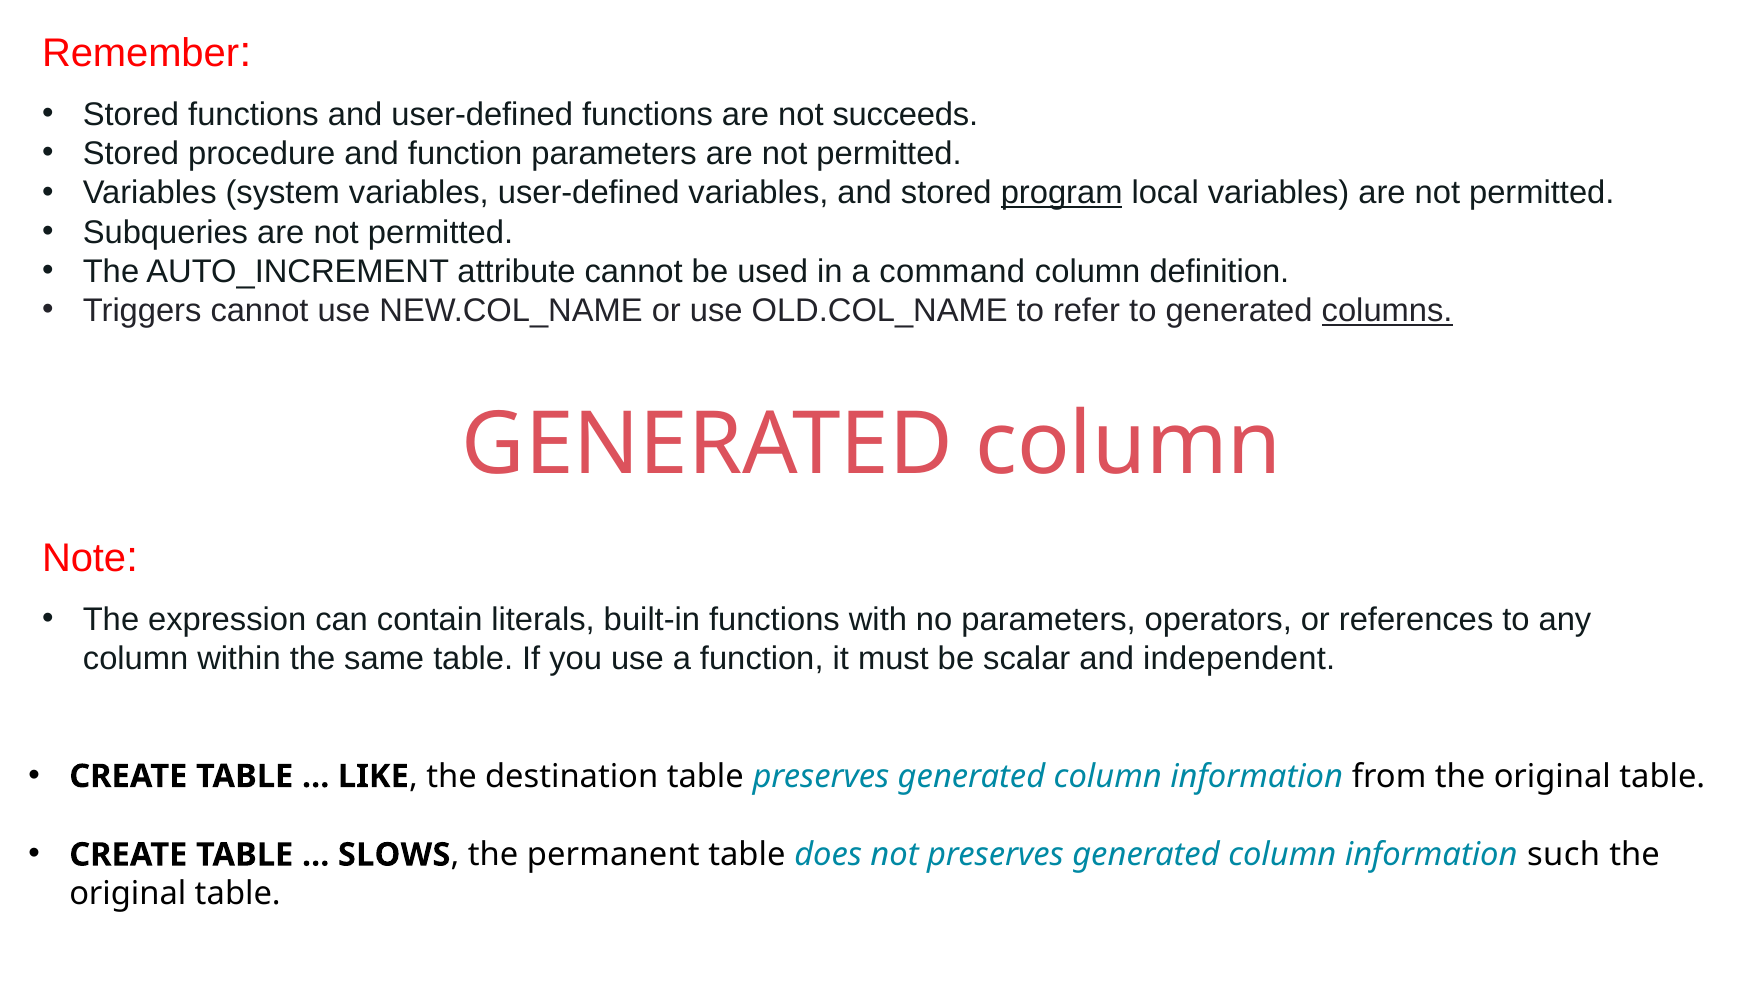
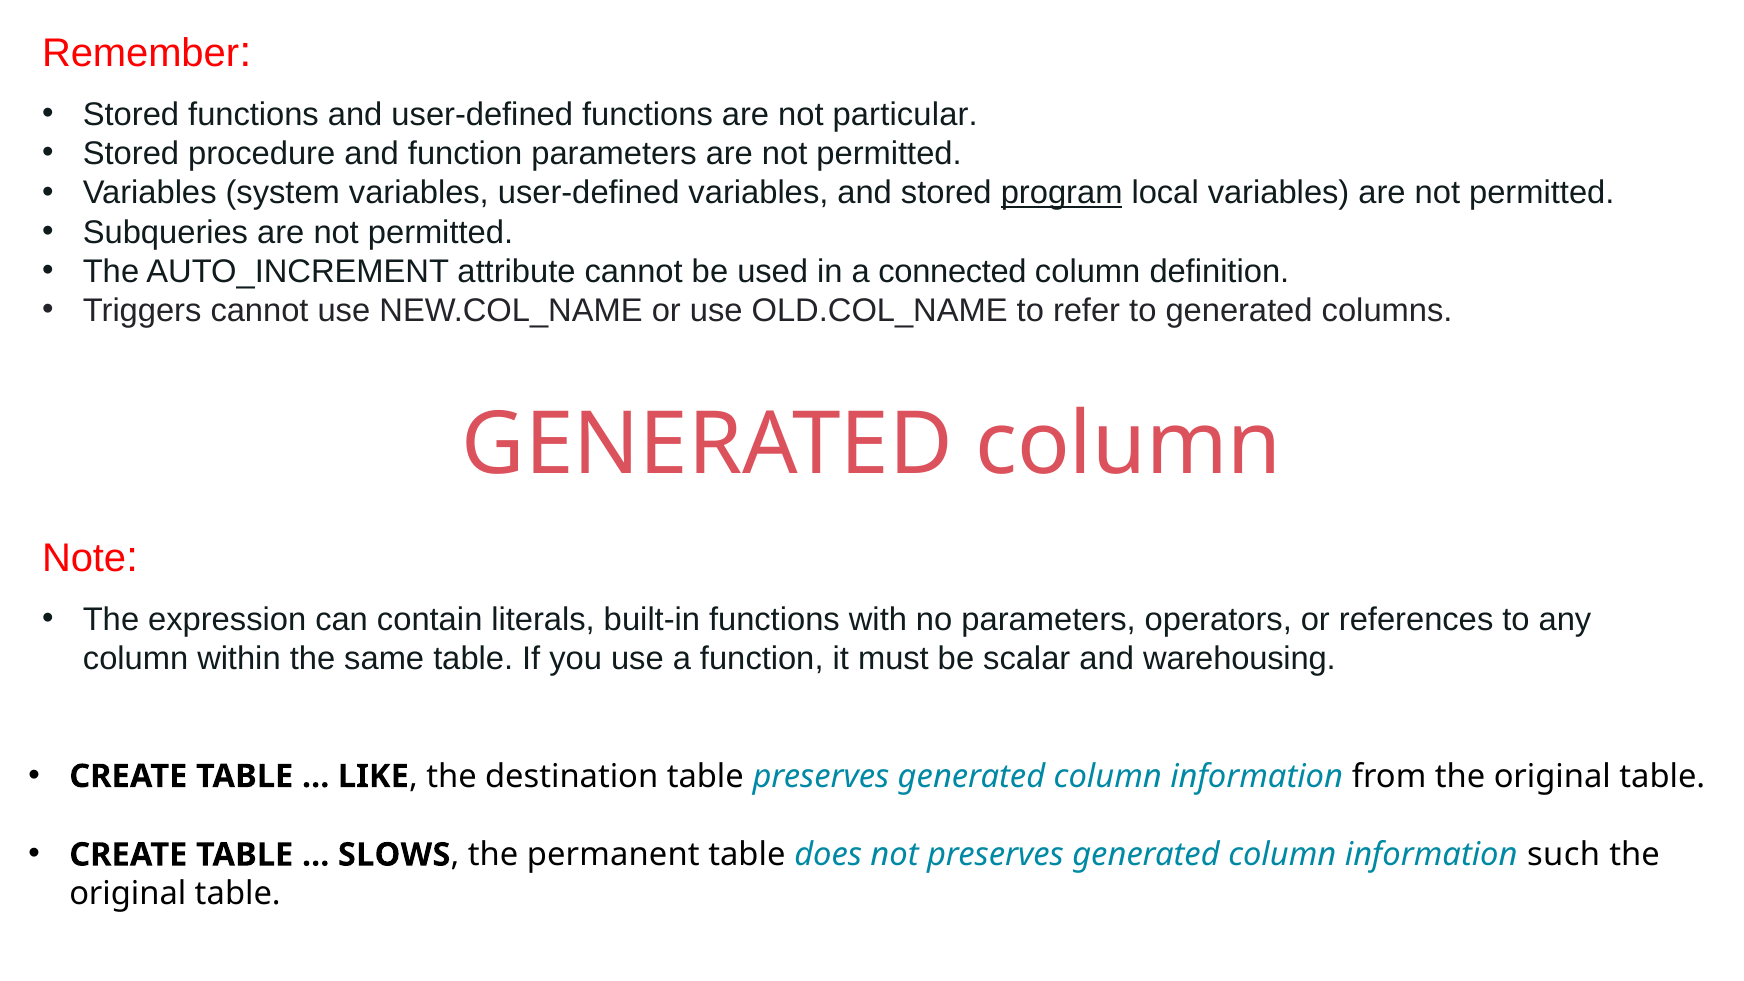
succeeds: succeeds -> particular (905, 115)
command: command -> connected (953, 272)
columns underline: present -> none (1387, 311)
independent: independent -> warehousing (1239, 659)
